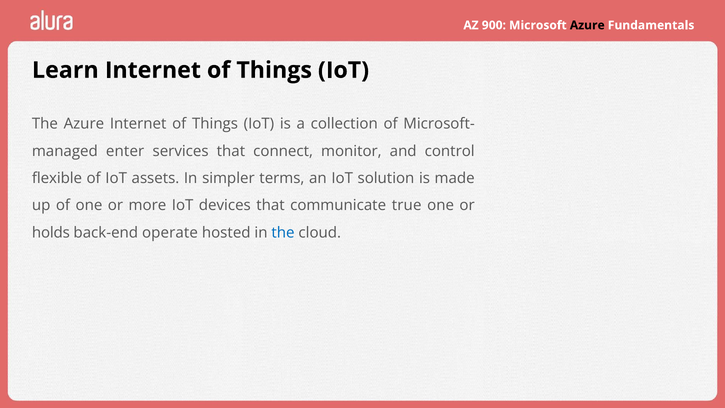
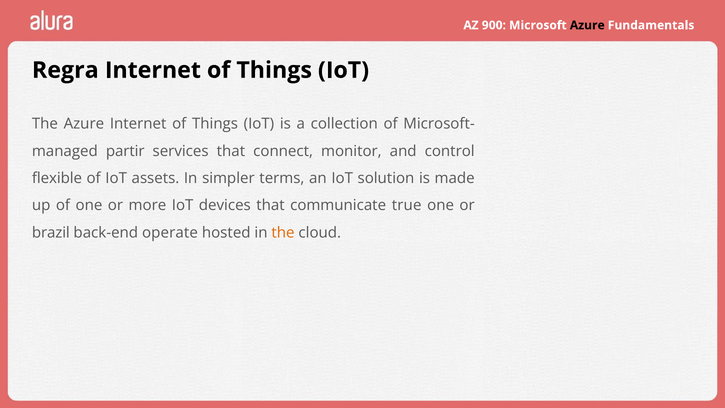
Learn: Learn -> Regra (65, 70)
enter: enter -> partir (125, 151)
holds: holds -> brazil (51, 233)
the colour: blue -> orange (283, 233)
